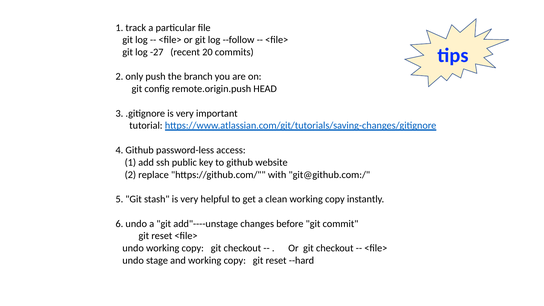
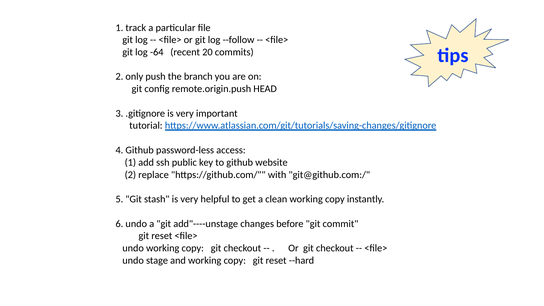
-27: -27 -> -64 (157, 52)
